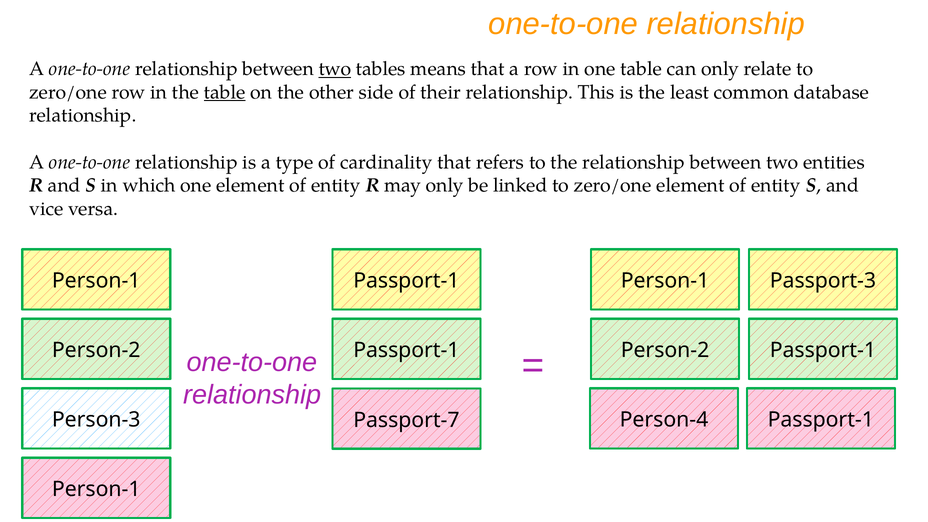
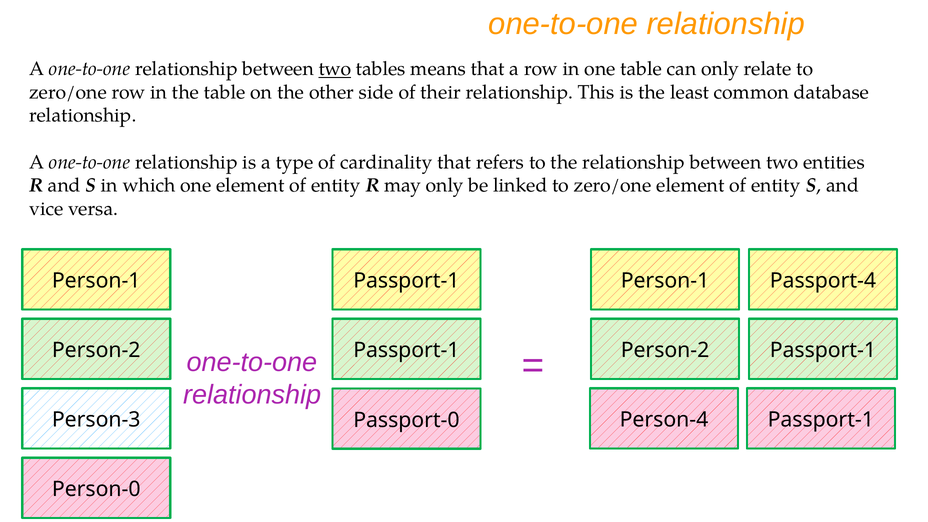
table underline: present -> none (225, 92)
Passport-3: Passport-3 -> Passport-4 (823, 281)
Passport-7: Passport-7 -> Passport-0 (406, 420)
Person-1: Person-1 -> Person-0 (96, 489)
